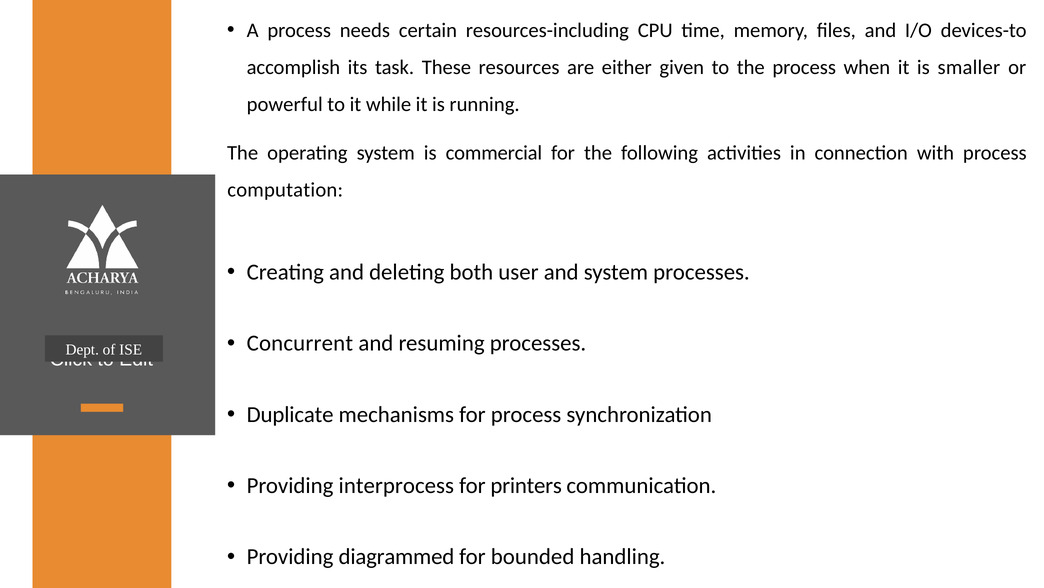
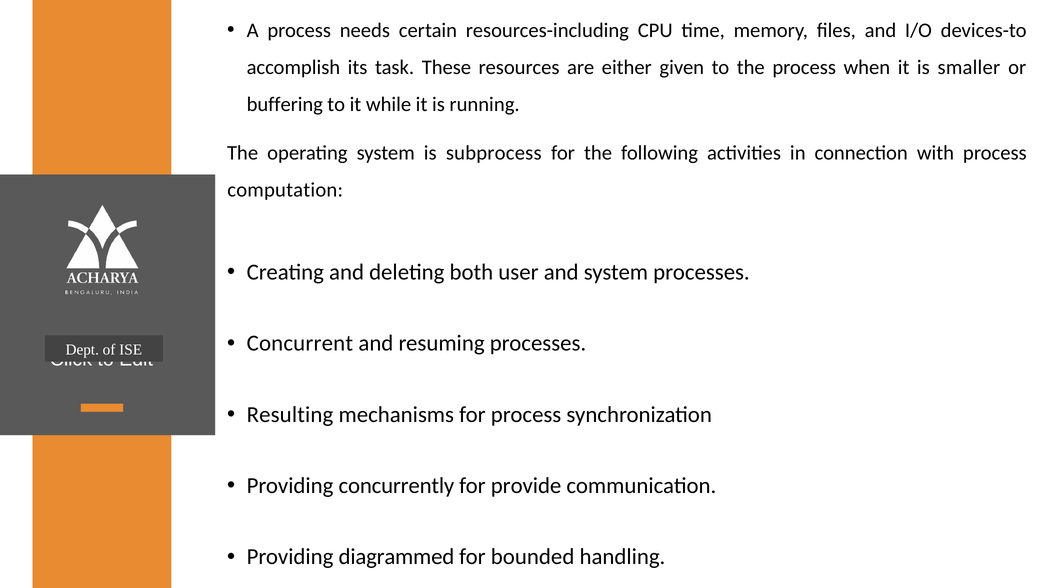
powerful: powerful -> buffering (285, 104)
commercial: commercial -> subprocess (494, 153)
Duplicate: Duplicate -> Resulting (290, 414)
interprocess: interprocess -> concurrently (396, 485)
printers: printers -> provide (526, 485)
